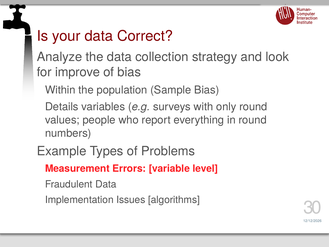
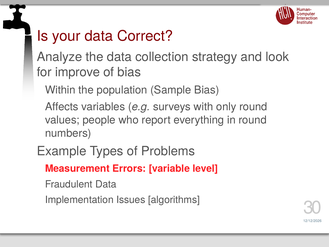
Details: Details -> Affects (62, 107)
